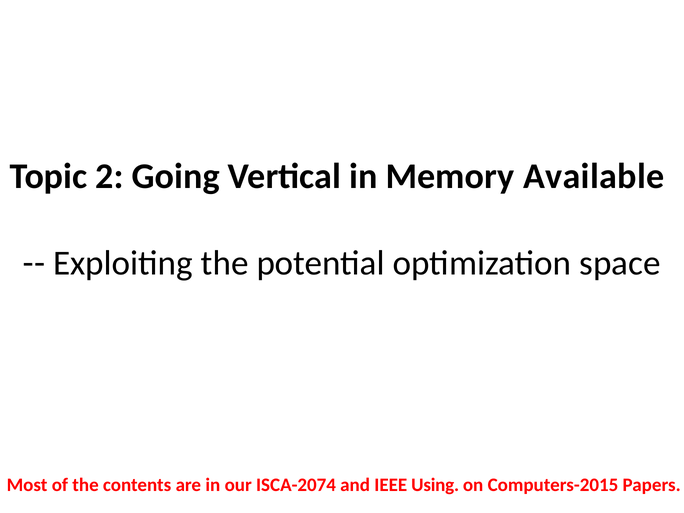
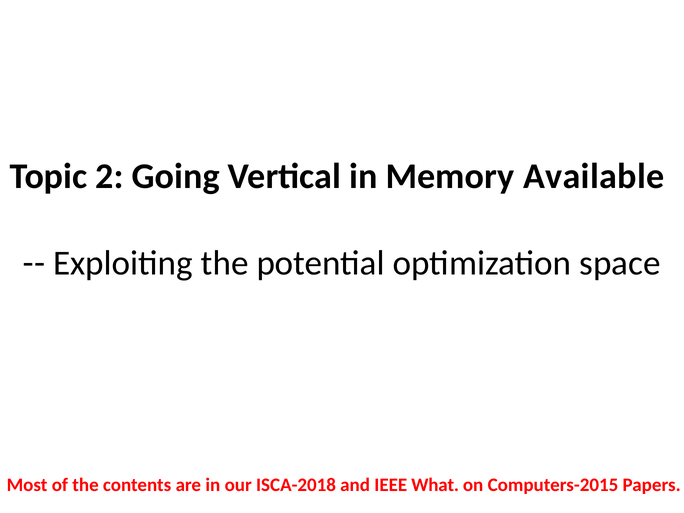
ISCA-2074: ISCA-2074 -> ISCA-2018 (296, 485)
Using: Using -> What (435, 485)
